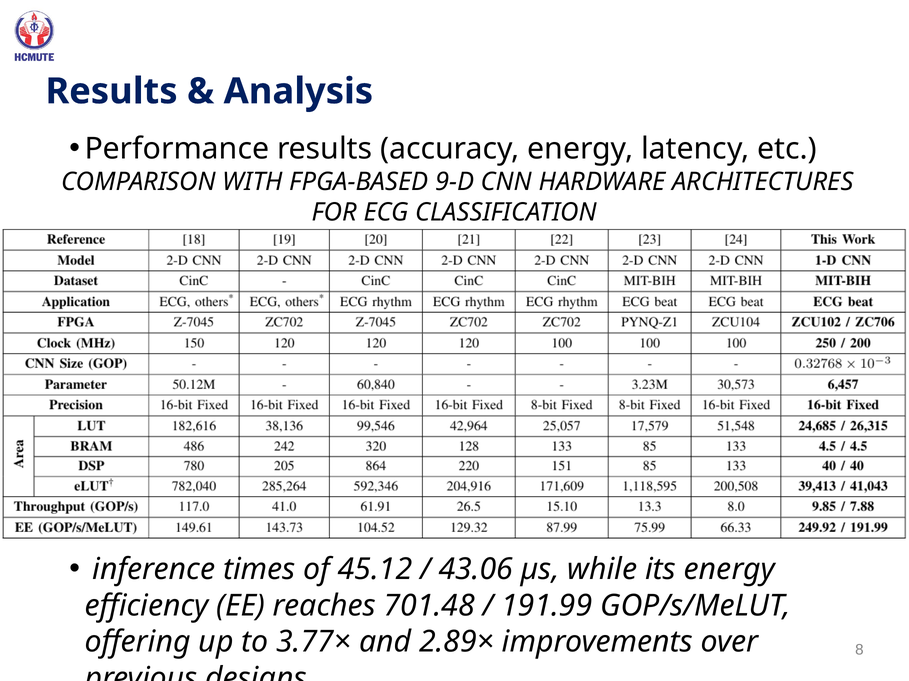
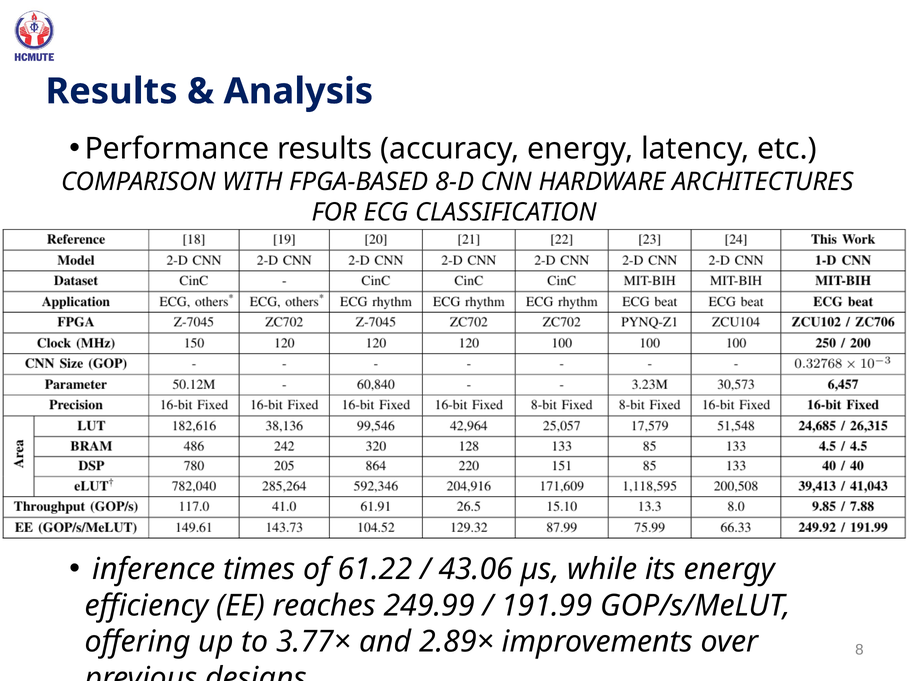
9-D: 9-D -> 8-D (455, 182)
45.12: 45.12 -> 61.22 (375, 570)
701.48: 701.48 -> 249.99 (429, 606)
